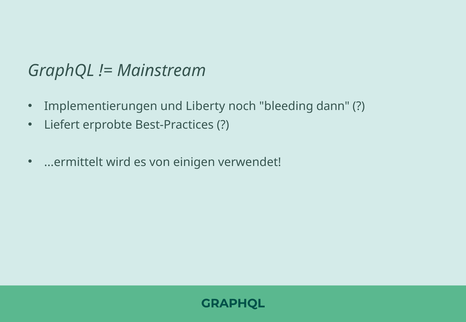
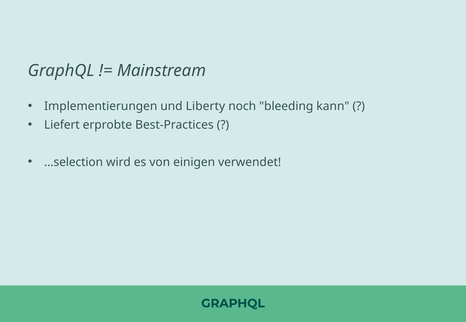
dann: dann -> kann (333, 106)
...ermittelt: ...ermittelt -> ...selection (74, 162)
